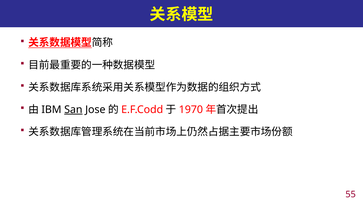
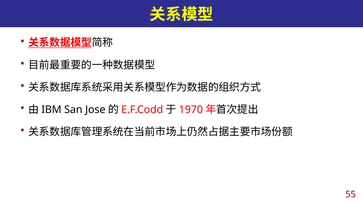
San underline: present -> none (73, 110)
